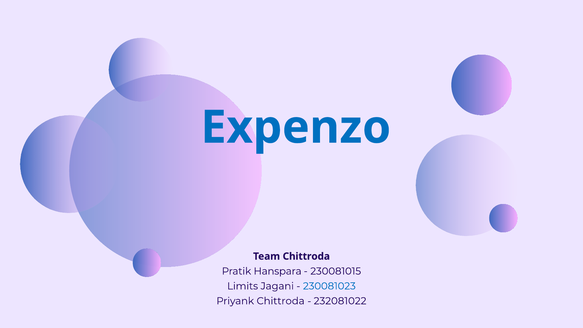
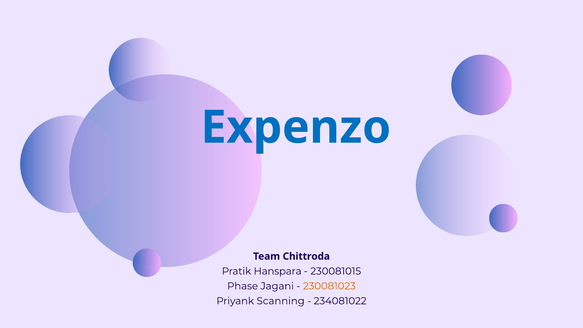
Limits: Limits -> Phase (243, 286)
230081023 colour: blue -> orange (329, 286)
Priyank Chittroda: Chittroda -> Scanning (281, 301)
232081022: 232081022 -> 234081022 (340, 301)
